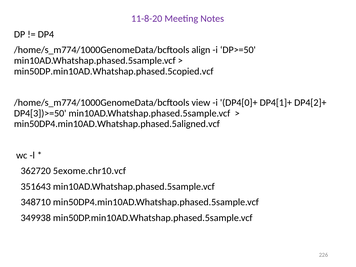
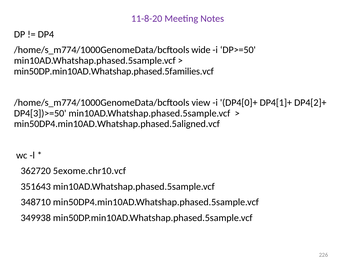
align: align -> wide (201, 50)
min50DP.min10AD.Whatshap.phased.5copied.vcf: min50DP.min10AD.Whatshap.phased.5copied.vcf -> min50DP.min10AD.Whatshap.phased.5families.vcf (114, 71)
